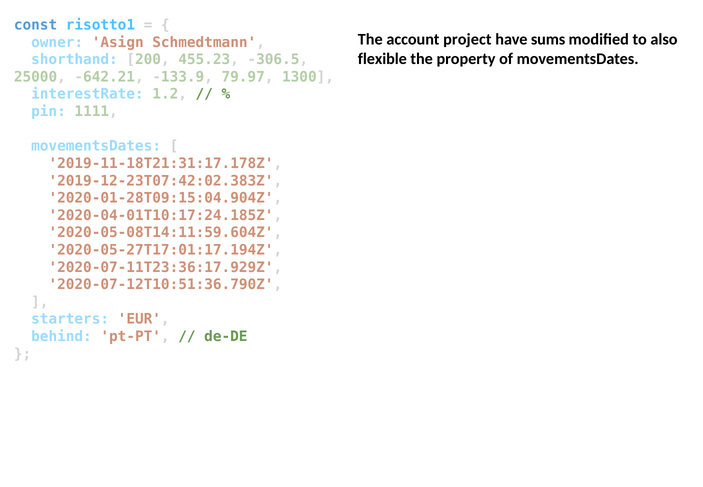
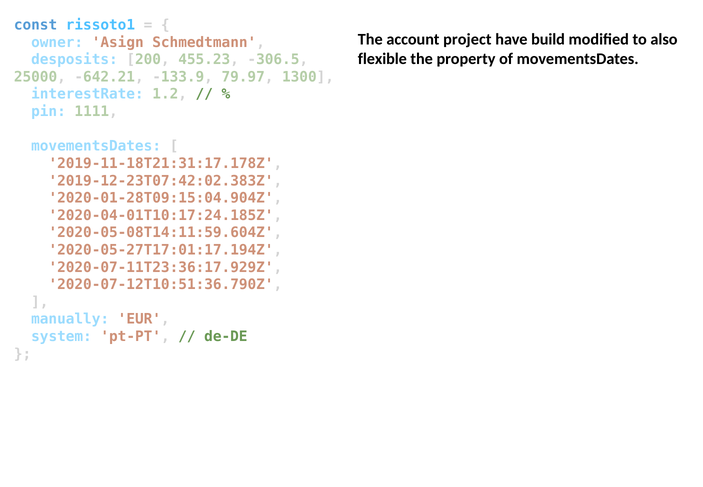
risotto1: risotto1 -> rissoto1 (100, 25)
sums: sums -> build (548, 39)
shorthand: shorthand -> desposits (74, 60)
starters: starters -> manually (70, 319)
behind: behind -> system (61, 336)
